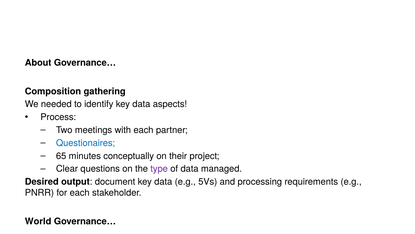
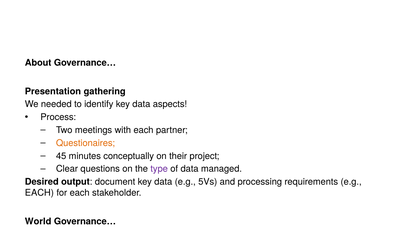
Composition: Composition -> Presentation (53, 91)
Questionaires colour: blue -> orange (86, 143)
65: 65 -> 45 (61, 156)
PNRR: PNRR -> EACH (39, 192)
